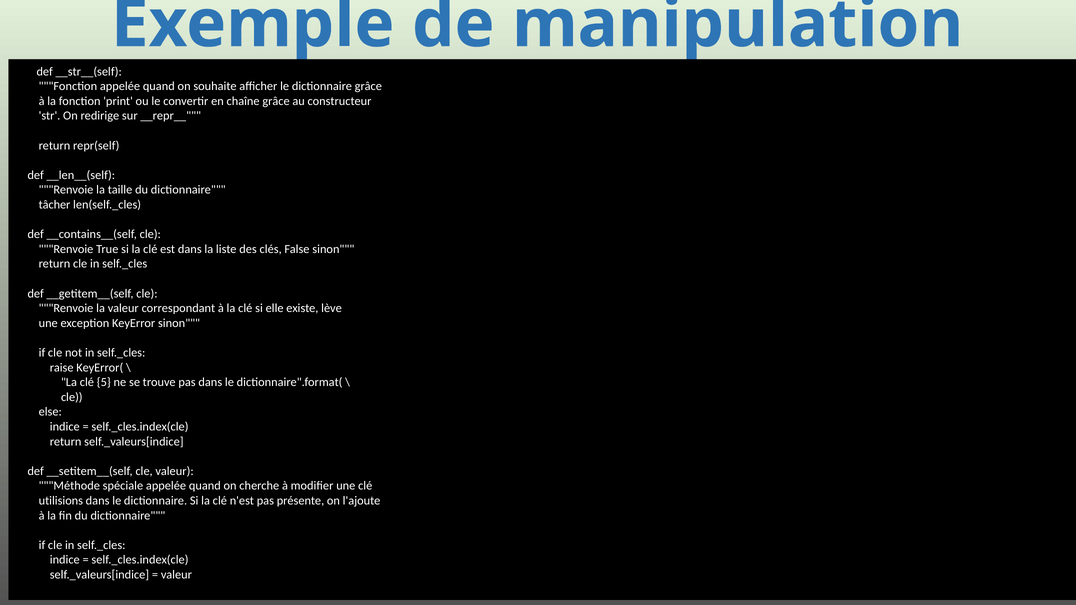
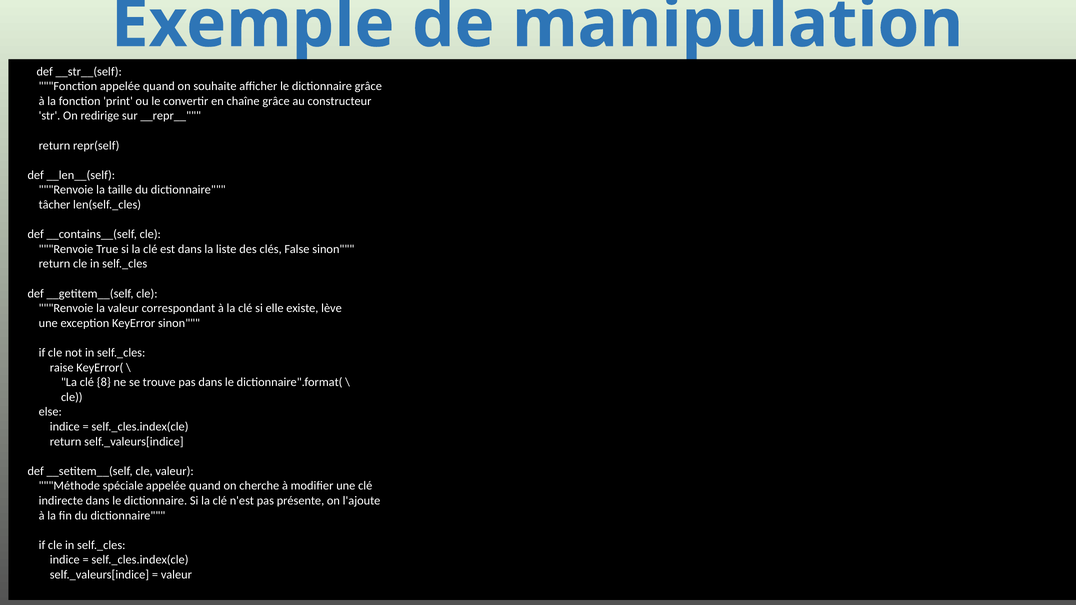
5: 5 -> 8 (104, 382)
utilisions: utilisions -> indirecte (61, 501)
